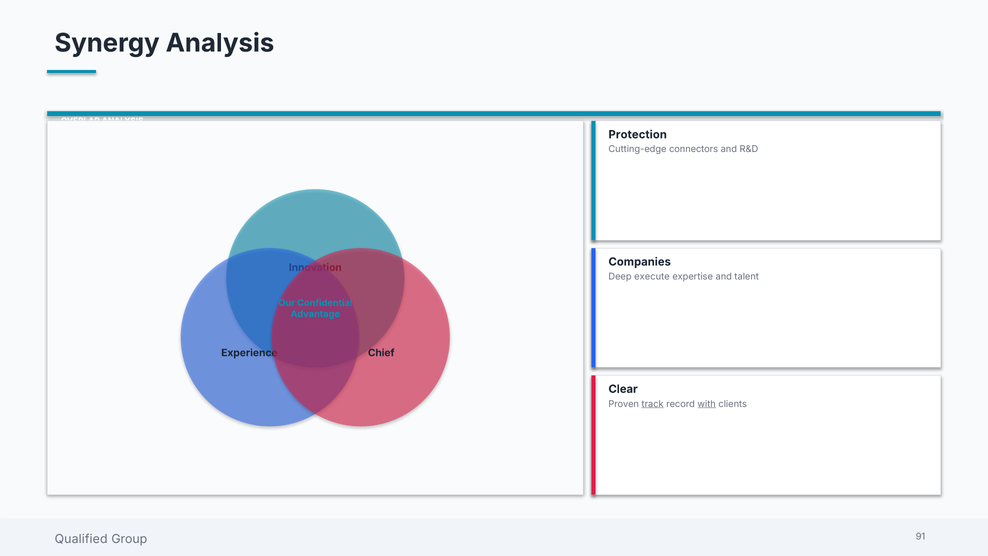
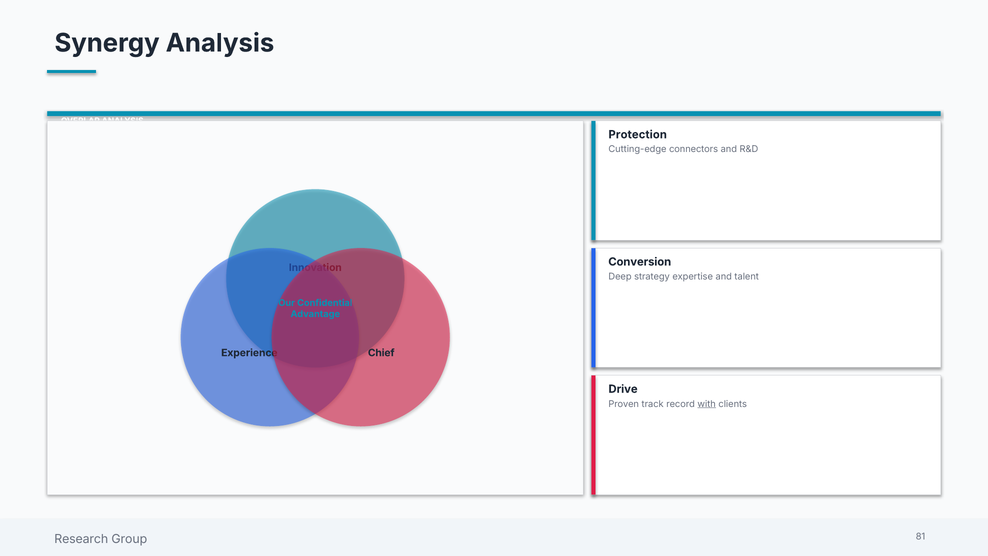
Companies: Companies -> Conversion (640, 262)
execute: execute -> strategy (652, 277)
Clear: Clear -> Drive (623, 389)
track underline: present -> none (653, 404)
Qualified: Qualified -> Research (81, 539)
91: 91 -> 81 (921, 537)
